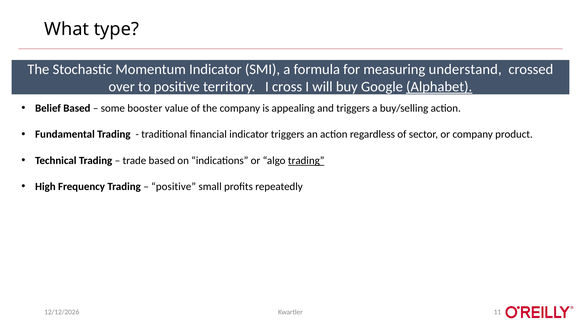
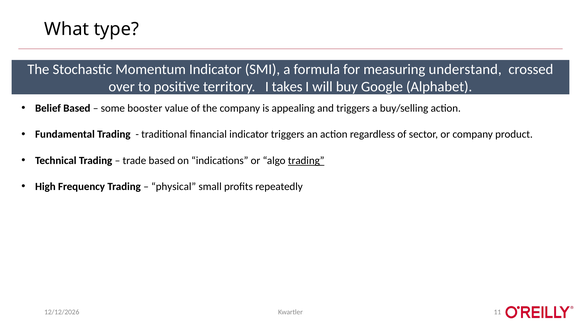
cross: cross -> takes (287, 87)
Alphabet underline: present -> none (439, 87)
positive: positive -> physical (174, 187)
